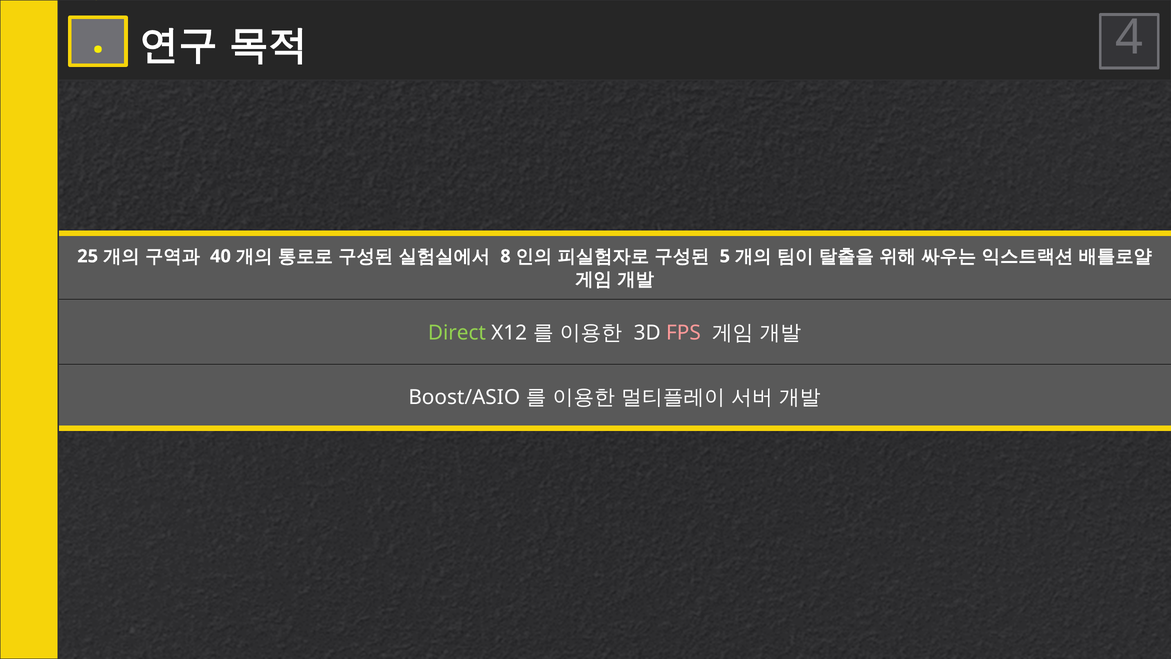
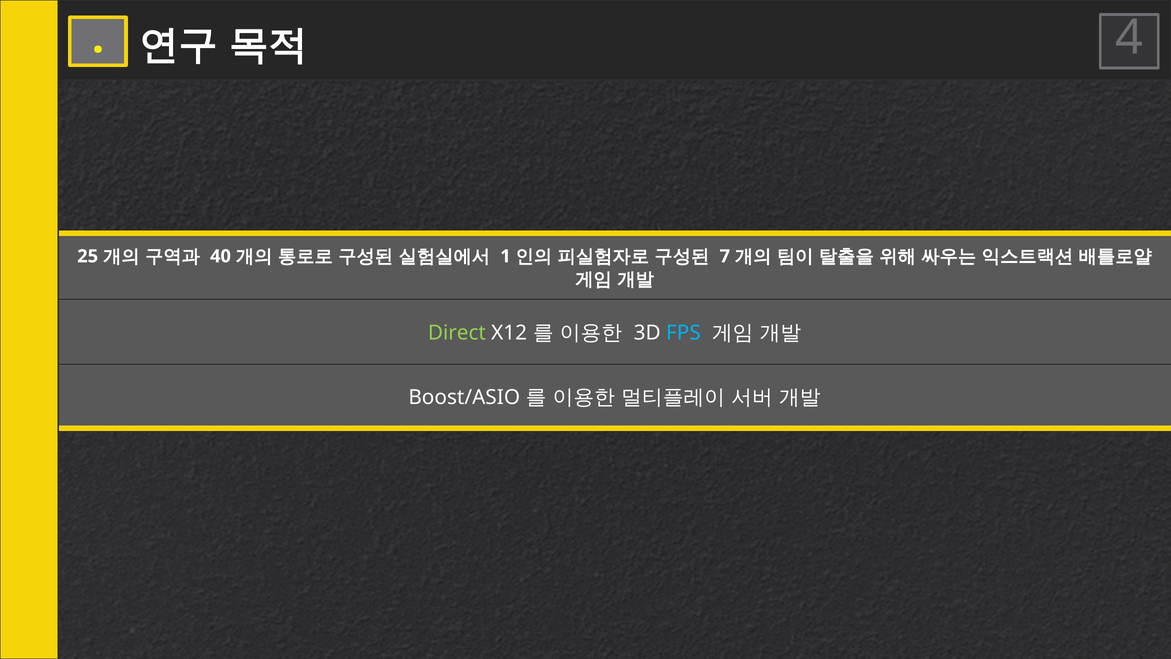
8: 8 -> 1 (505, 256)
5: 5 -> 7 (725, 256)
FPS colour: pink -> light blue (683, 333)
